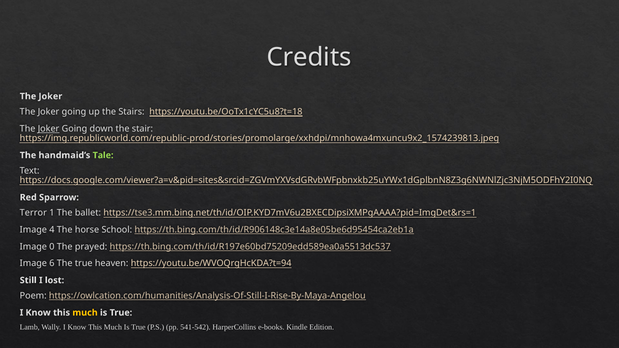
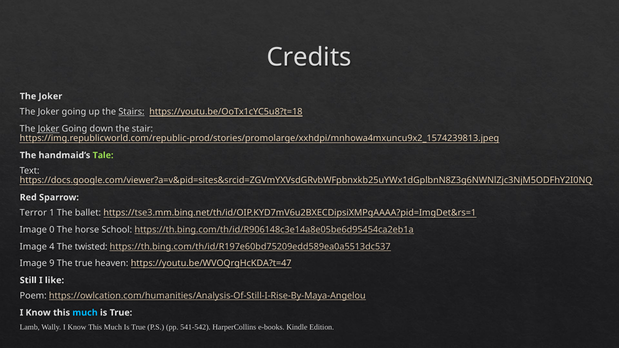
Stairs underline: none -> present (131, 112)
4: 4 -> 0 (52, 230)
0: 0 -> 4 (52, 247)
prayed: prayed -> twisted (91, 247)
6: 6 -> 9 (52, 264)
https://youtu.be/WVOQrgHcKDA?t=94: https://youtu.be/WVOQrgHcKDA?t=94 -> https://youtu.be/WVOQrgHcKDA?t=47 (211, 264)
lost: lost -> like (55, 280)
much colour: yellow -> light blue (85, 313)
